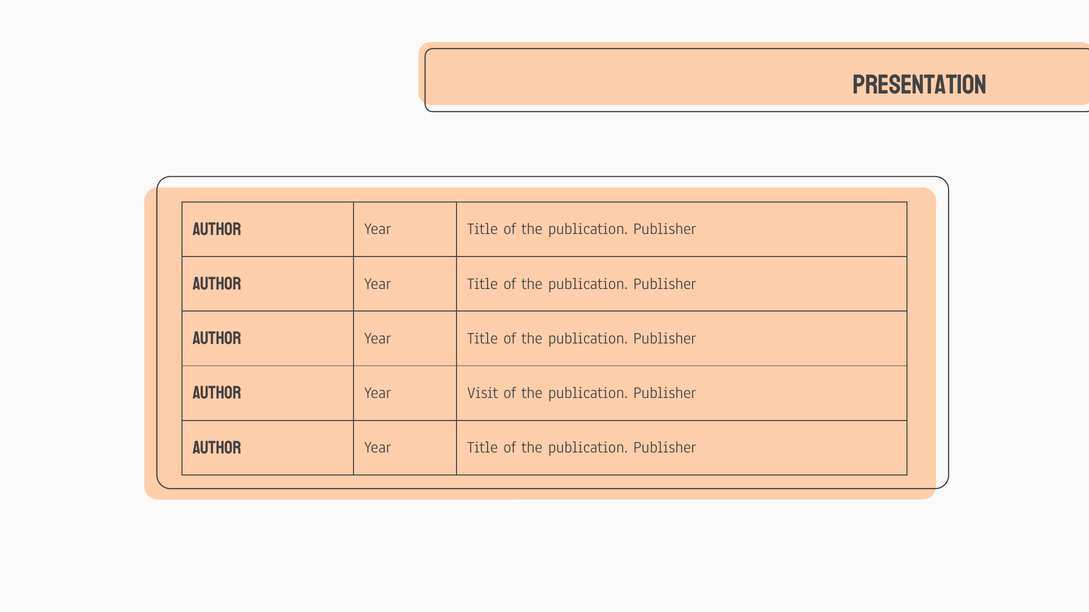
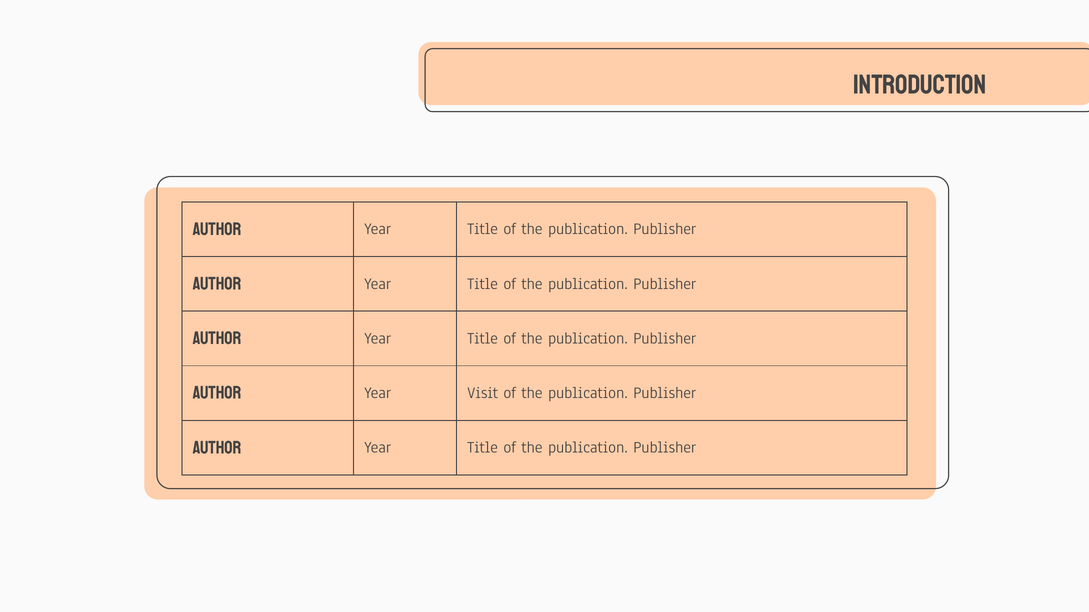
PRESENTATION: PRESENTATION -> INTRODUCTION (920, 85)
